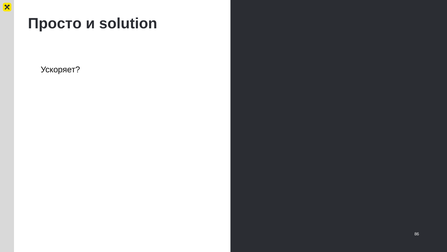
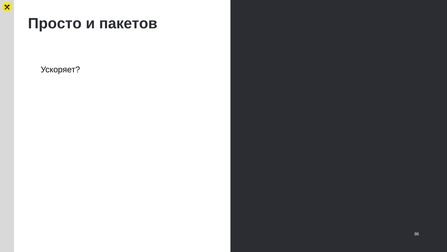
solution: solution -> пакетов (128, 24)
